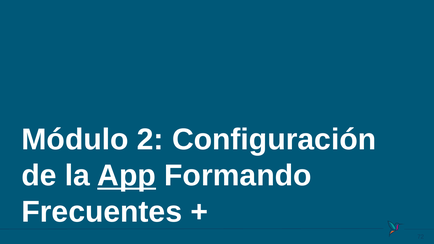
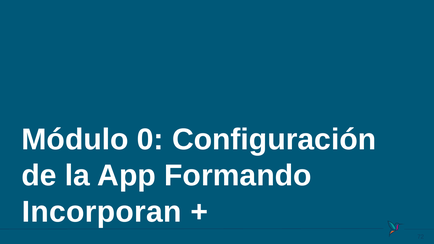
2: 2 -> 0 (150, 140)
App underline: present -> none (127, 176)
Frecuentes: Frecuentes -> Incorporan (102, 212)
